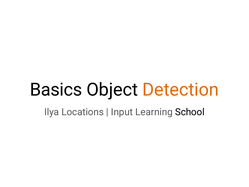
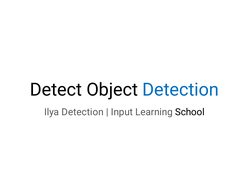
Basics: Basics -> Detect (56, 90)
Detection colour: orange -> blue (181, 90)
Ilya Locations: Locations -> Detection (83, 112)
